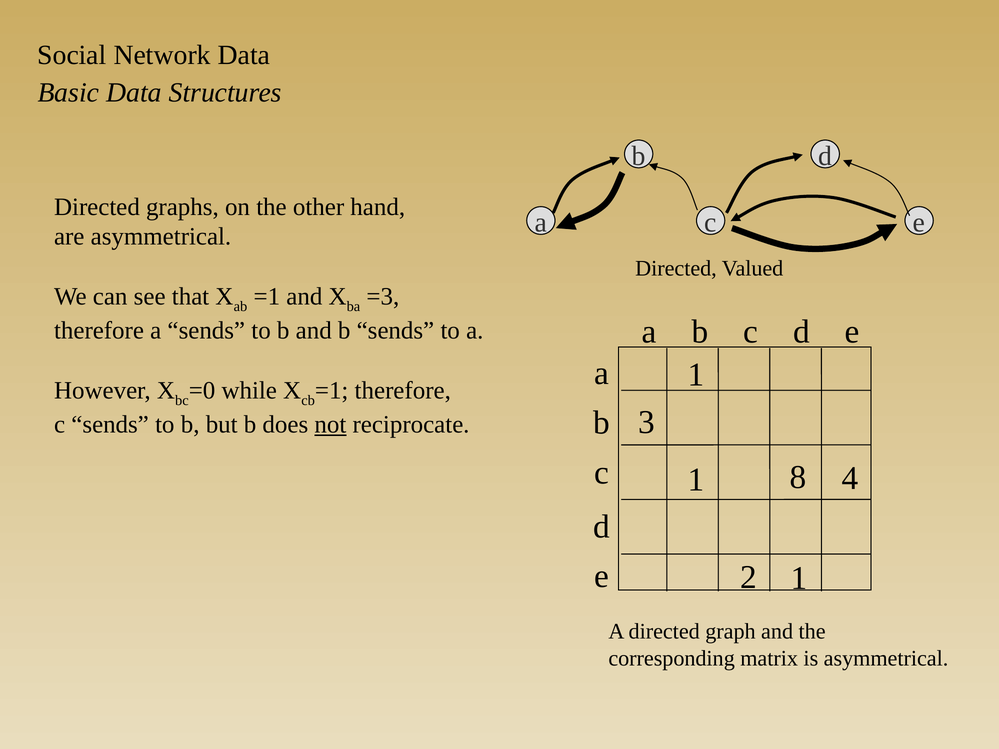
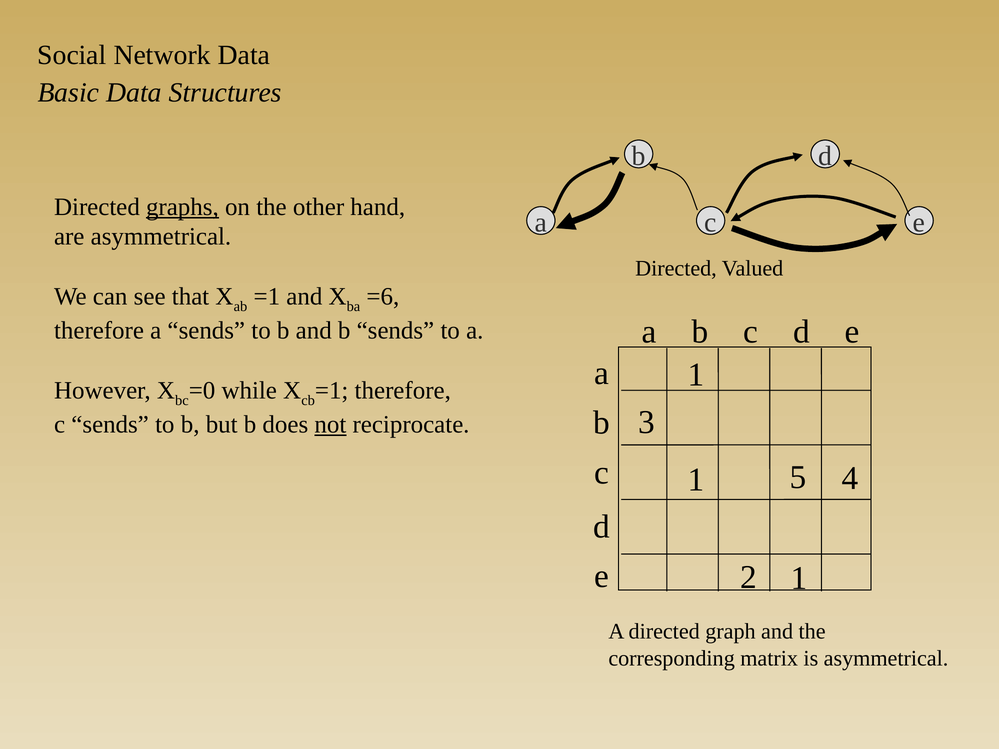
graphs underline: none -> present (182, 207)
=3: =3 -> =6 (383, 297)
8: 8 -> 5 (798, 477)
